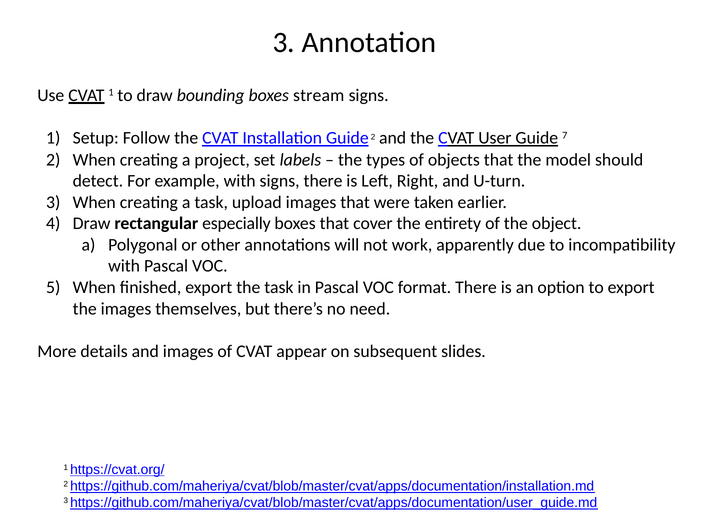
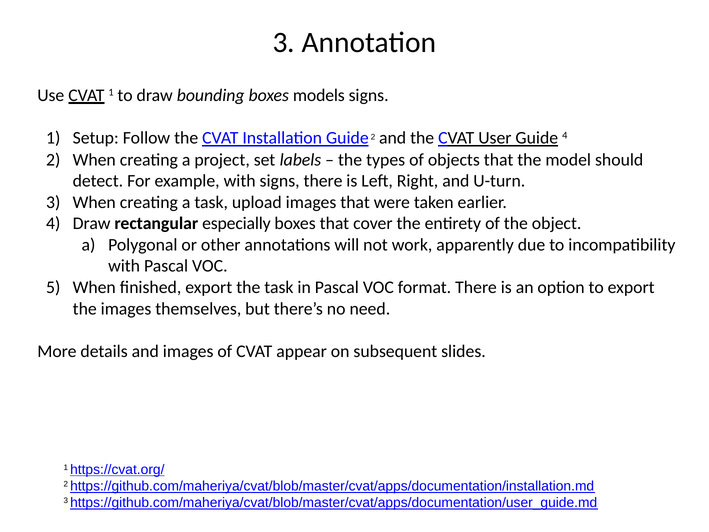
stream: stream -> models (319, 95)
Guide 7: 7 -> 4 (565, 135)
